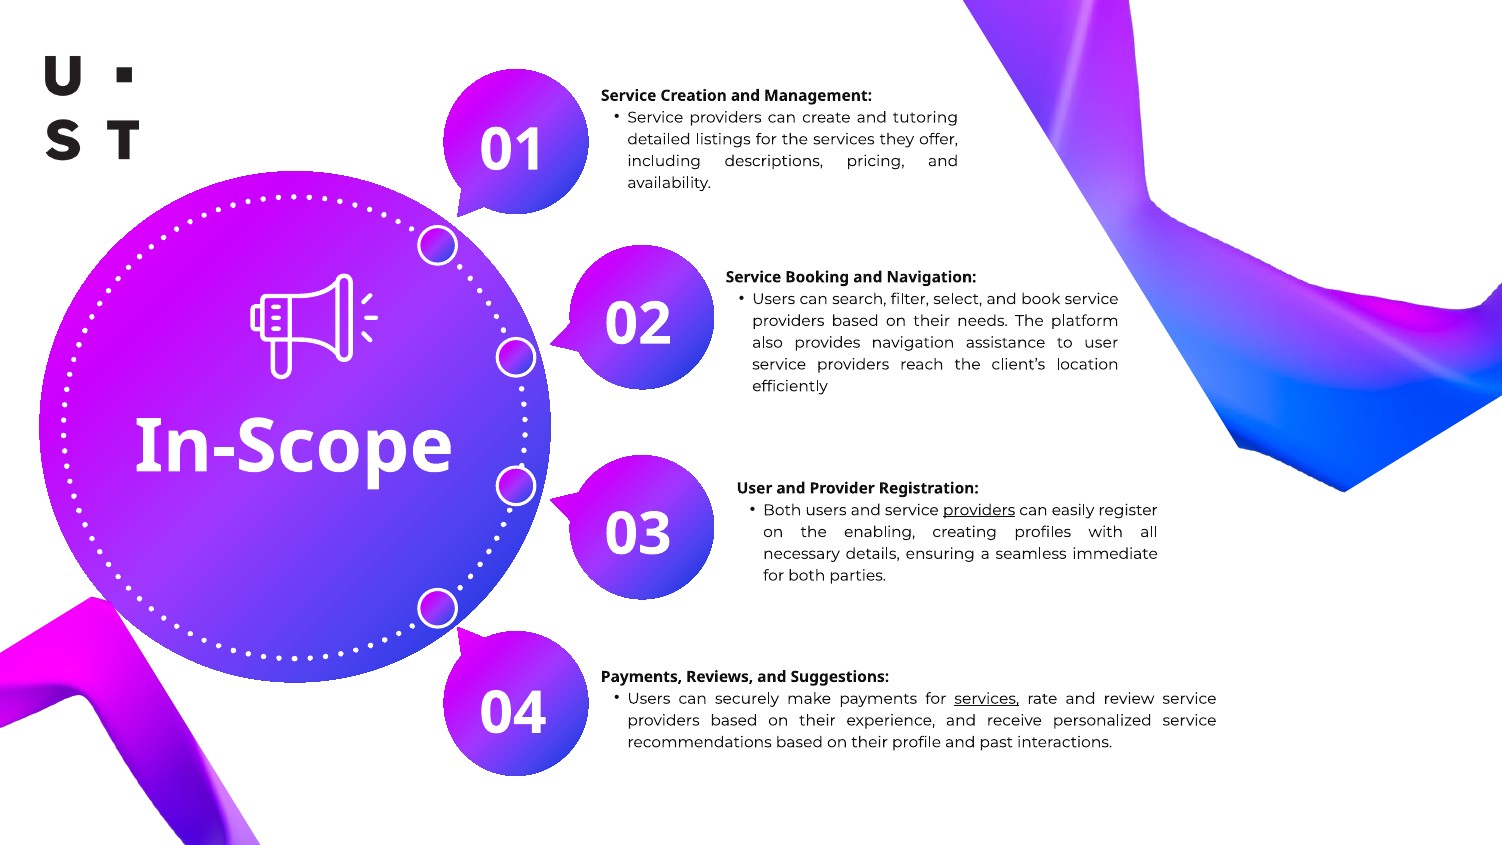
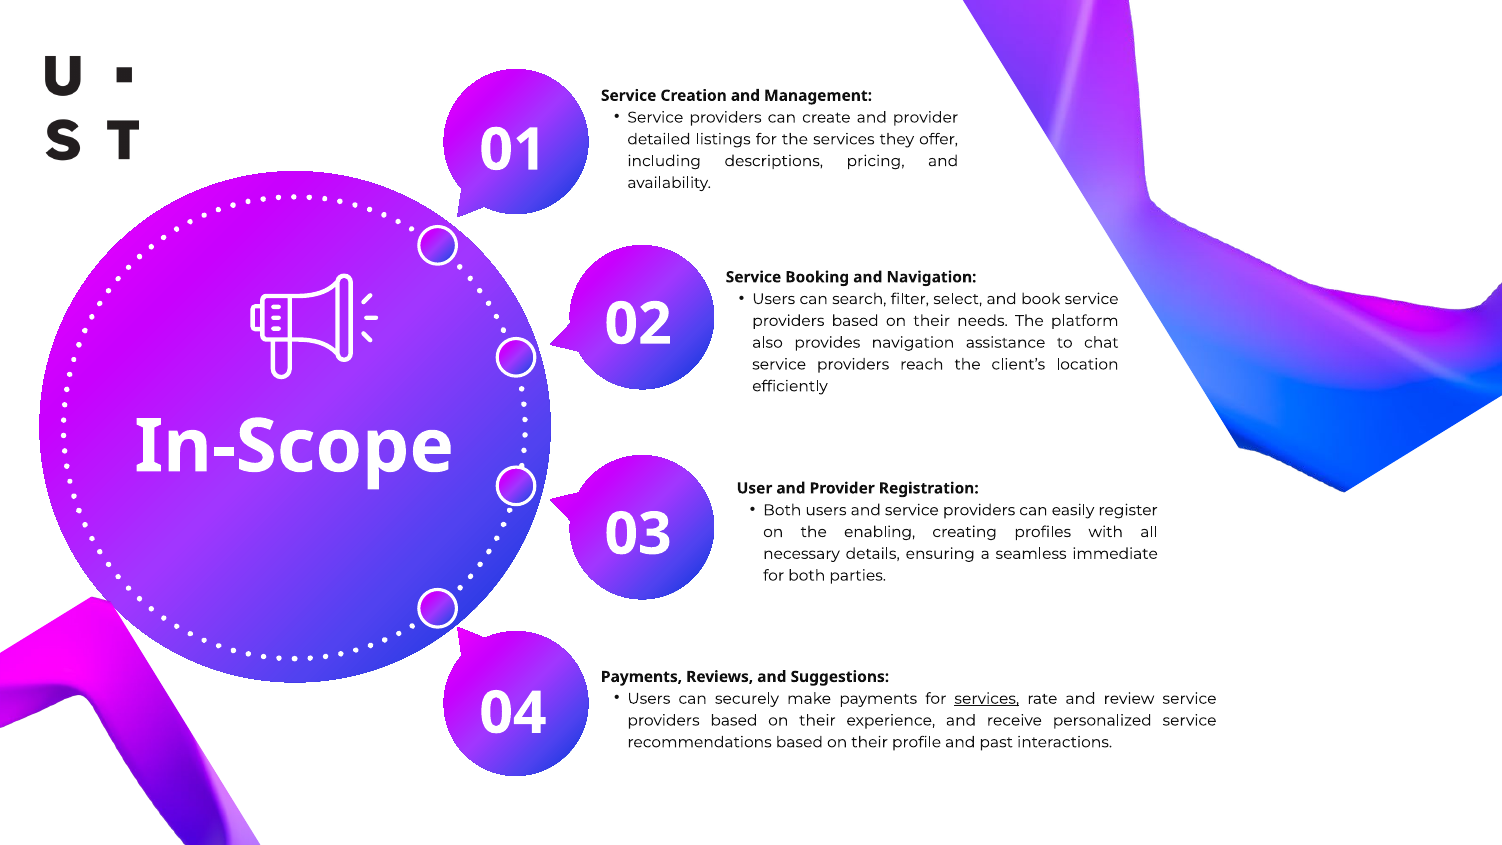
create and tutoring: tutoring -> provider (925, 117)
to user: user -> chat (1101, 343)
providers underline: present -> none (979, 510)
